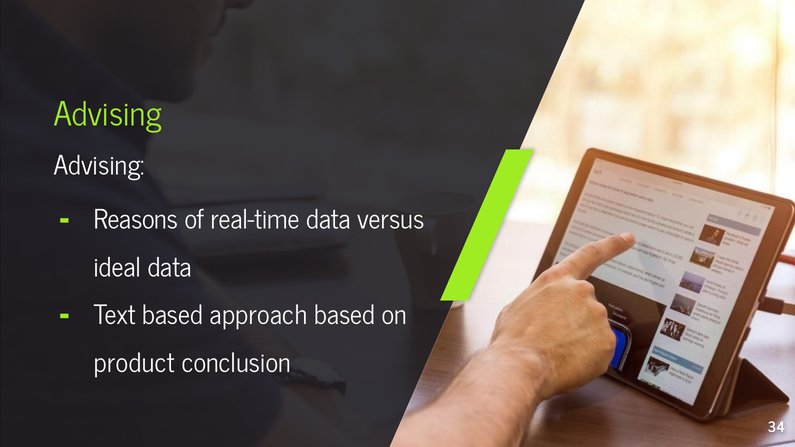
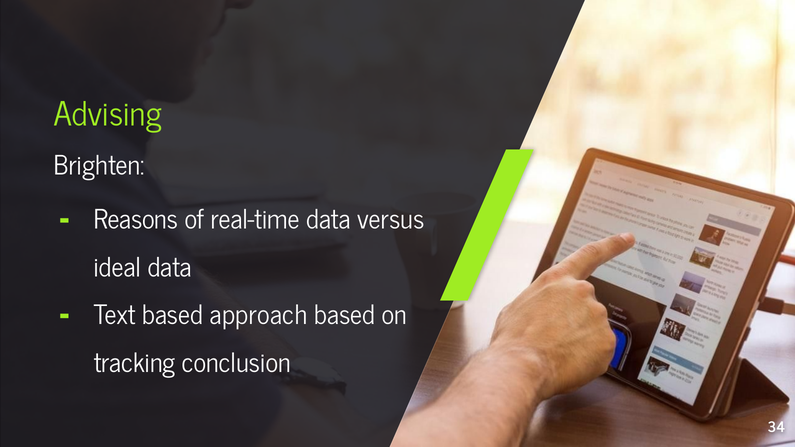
Advising: Advising -> Brighten (99, 166)
product: product -> tracking (135, 363)
